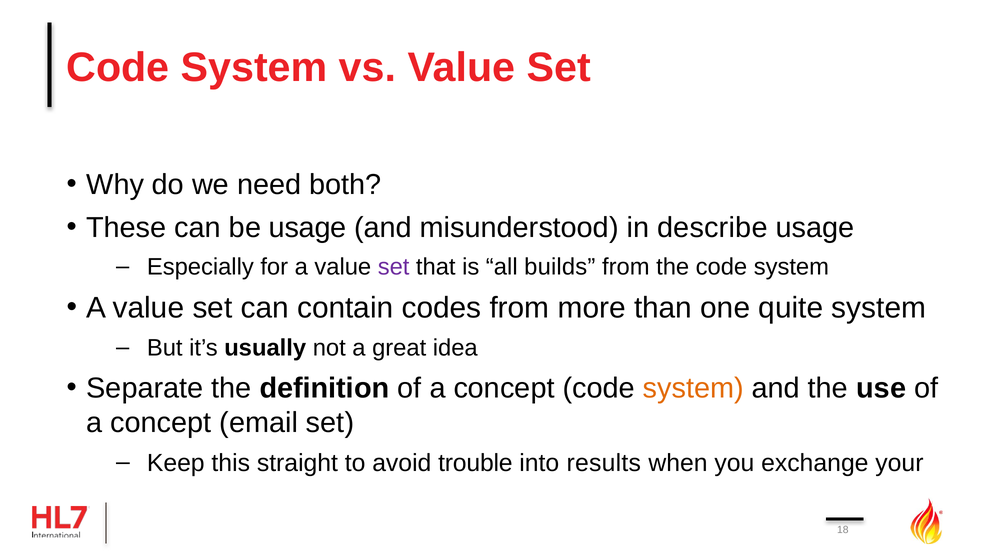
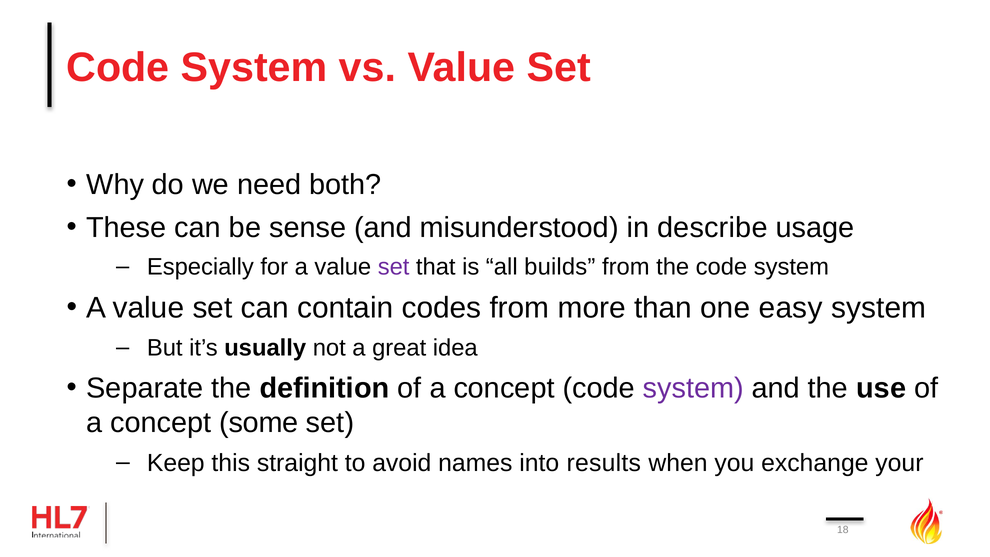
be usage: usage -> sense (308, 228)
quite: quite -> easy (791, 308)
system colour: orange -> purple (693, 388)
email: email -> some (259, 423)
trouble: trouble -> names (475, 463)
